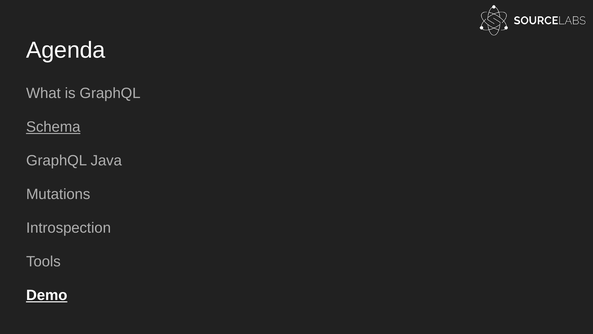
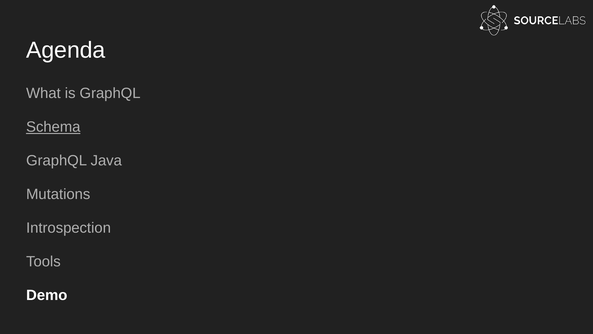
Demo underline: present -> none (47, 295)
